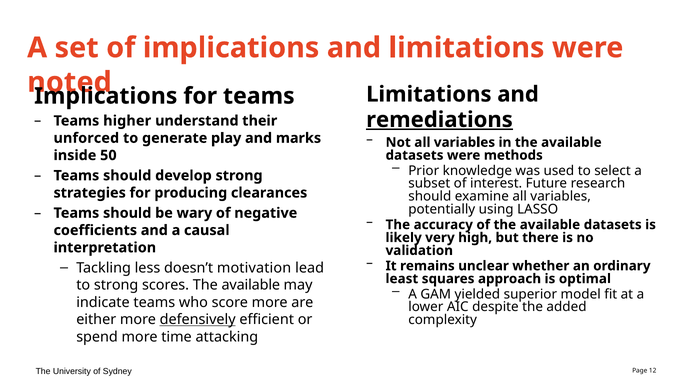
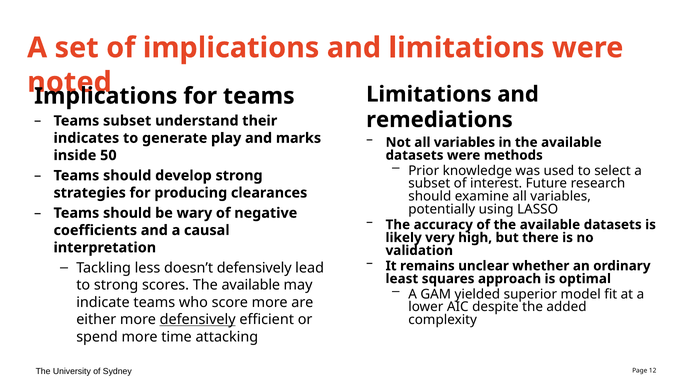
remediations underline: present -> none (439, 120)
Teams higher: higher -> subset (127, 121)
unforced: unforced -> indicates (86, 138)
doesn’t motivation: motivation -> defensively (254, 268)
